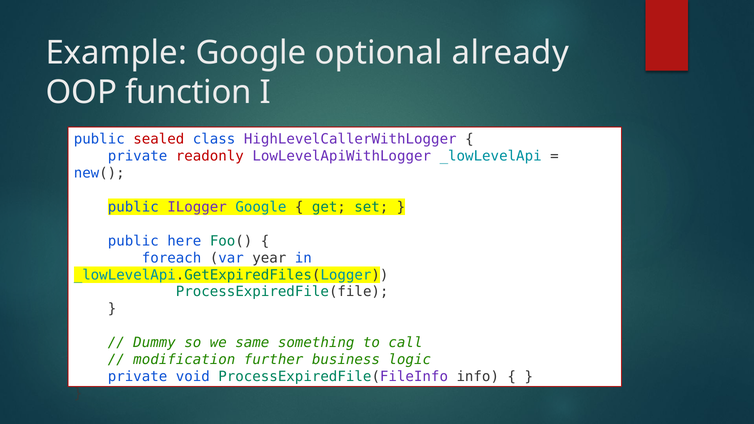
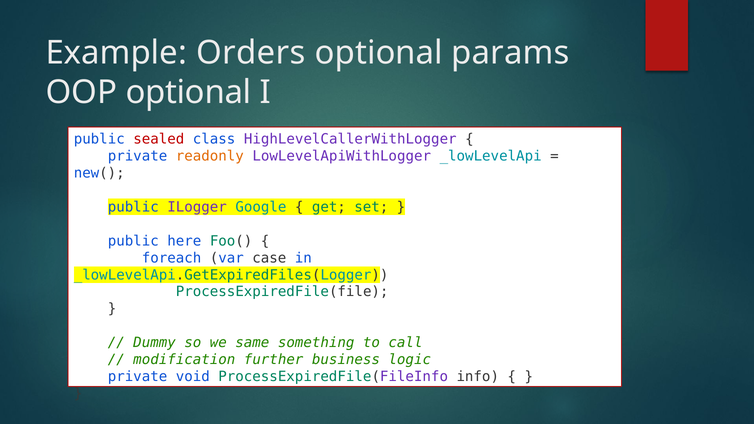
Example Google: Google -> Orders (251, 53)
already: already -> params (511, 53)
OOP function: function -> optional (188, 93)
readonly colour: red -> orange (210, 156)
year: year -> case (269, 258)
